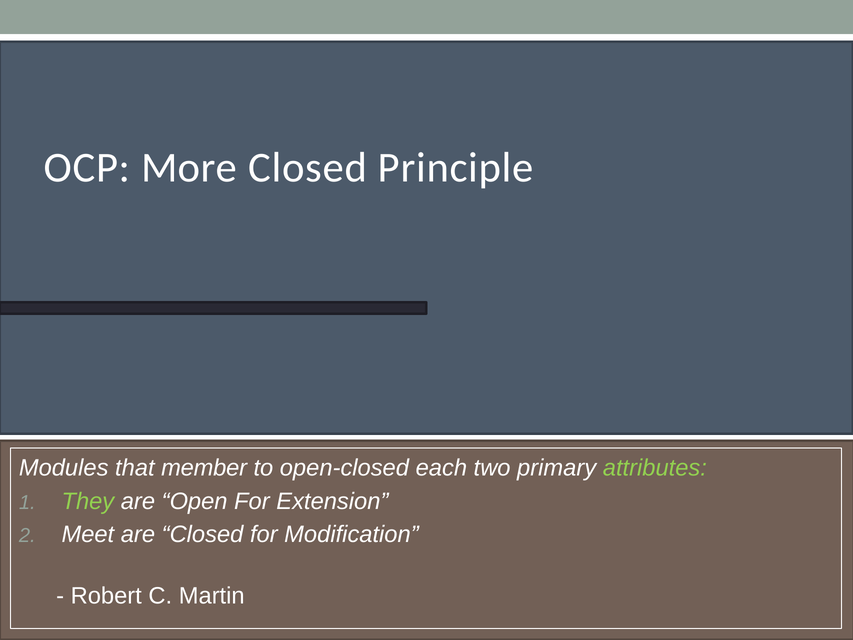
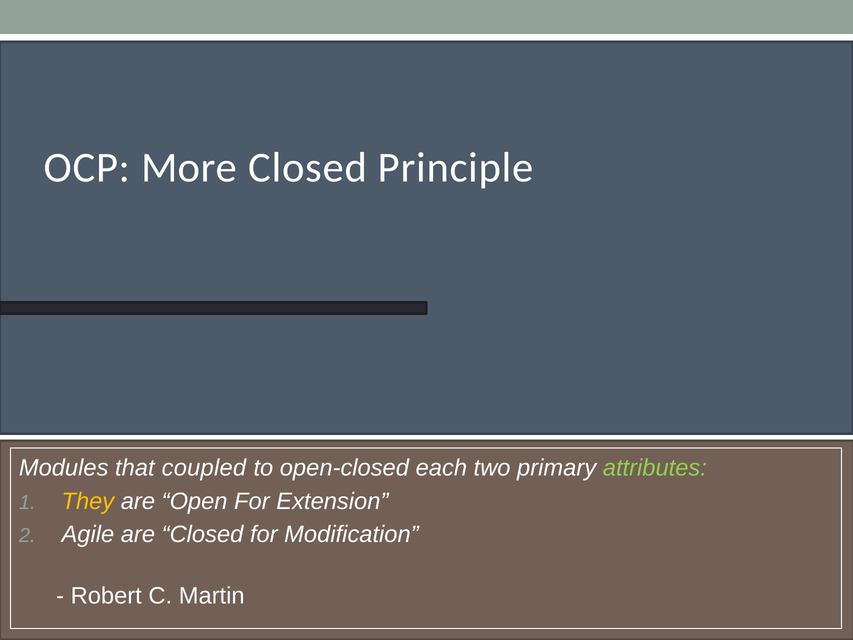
member: member -> coupled (204, 468)
They colour: light green -> yellow (88, 501)
Meet: Meet -> Agile (88, 534)
